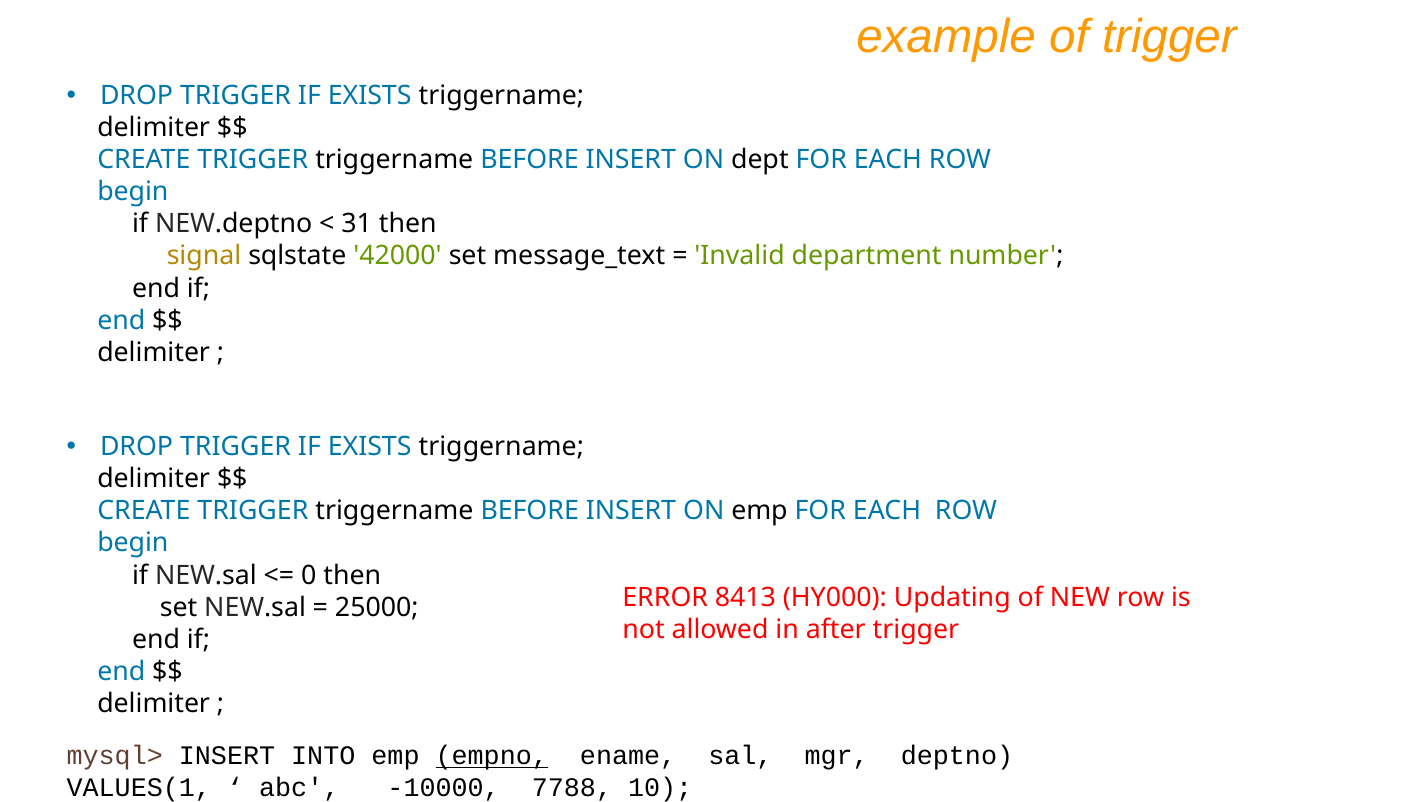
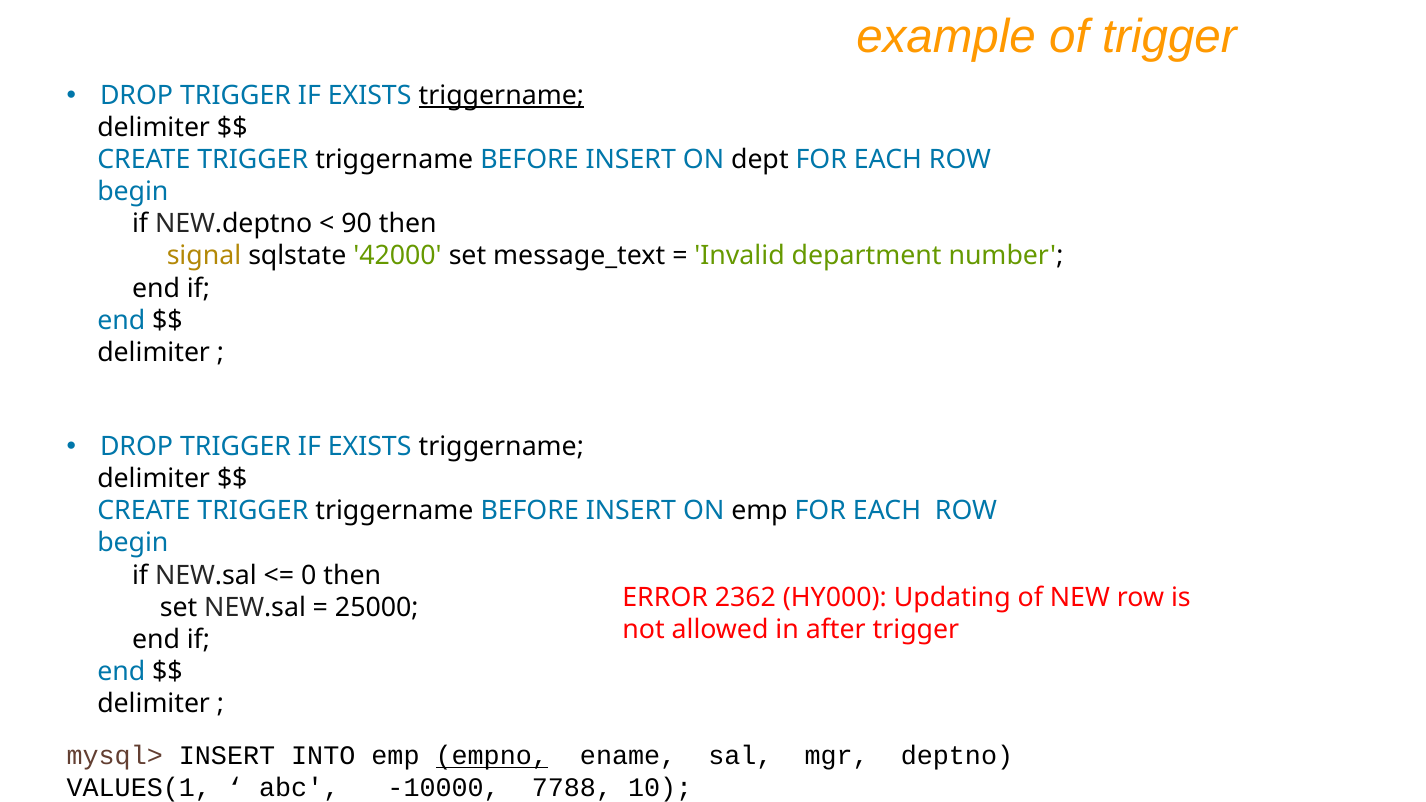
triggername underline: none -> present (501, 96)
31: 31 -> 90 (357, 224)
8413: 8413 -> 2362 (745, 598)
